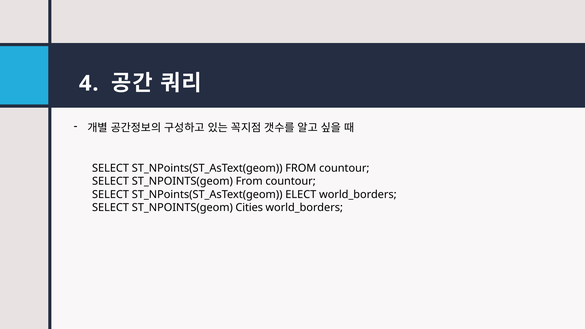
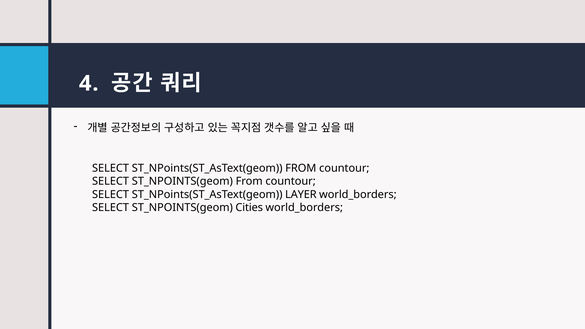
ELECT: ELECT -> LAYER (301, 195)
